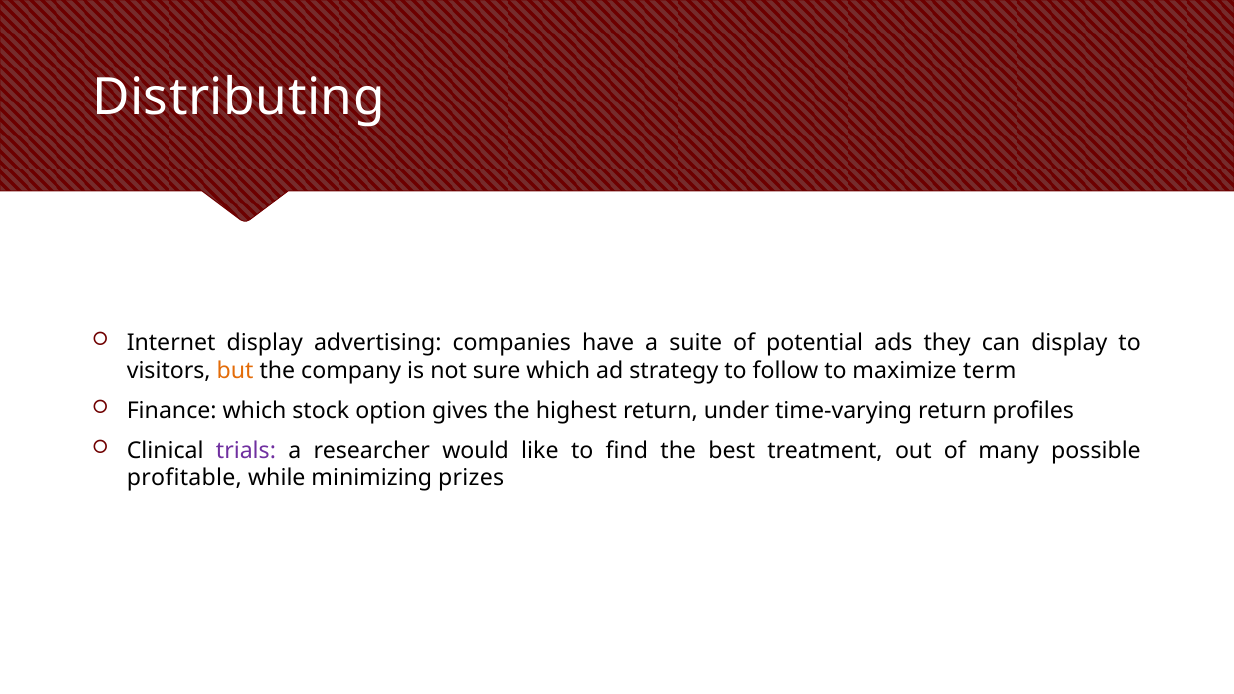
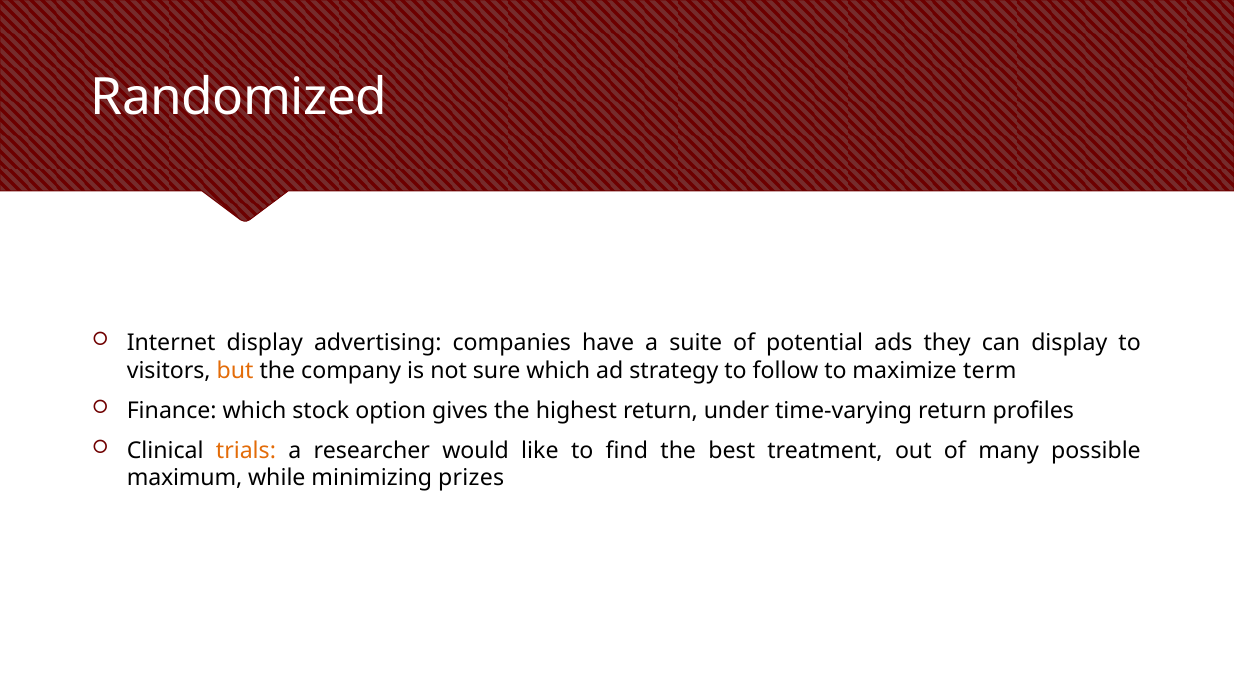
Distributing: Distributing -> Randomized (239, 98)
trials colour: purple -> orange (246, 451)
profitable: profitable -> maximum (185, 478)
